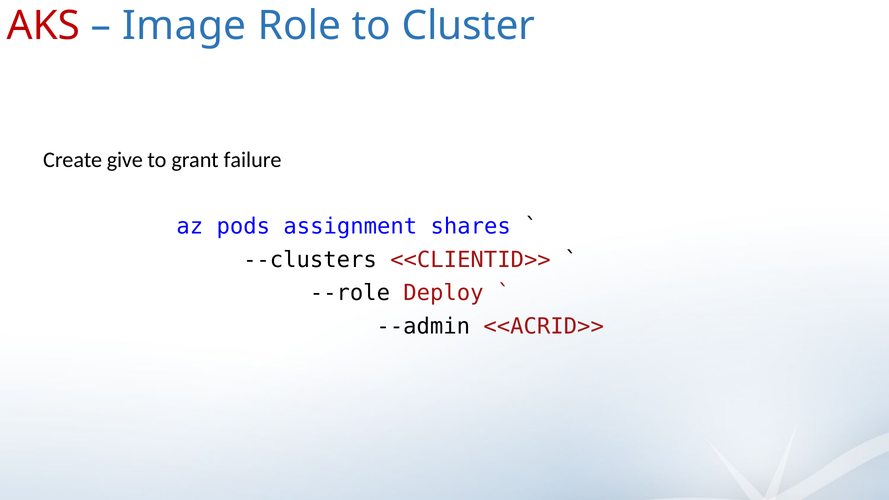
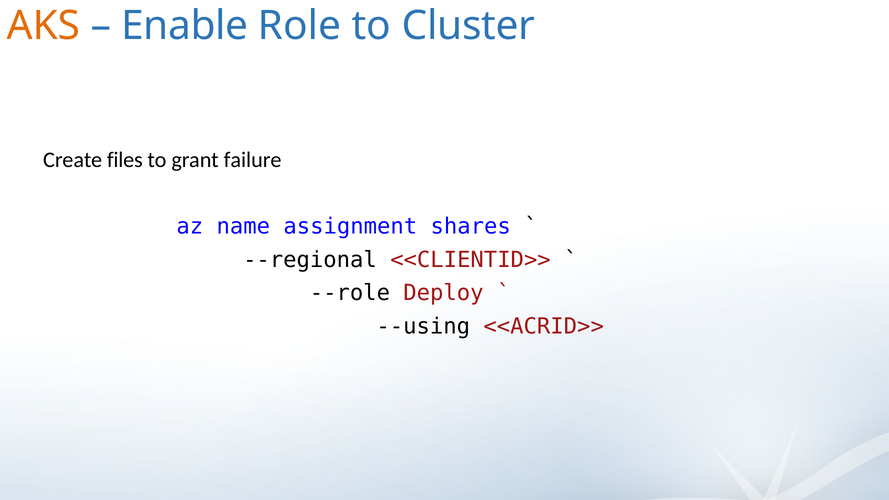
AKS colour: red -> orange (43, 26)
Image: Image -> Enable (185, 26)
give: give -> files (125, 160)
pods: pods -> name (243, 227)
--clusters: --clusters -> --regional (310, 260)
--admin: --admin -> --using (423, 326)
